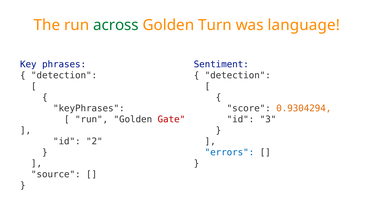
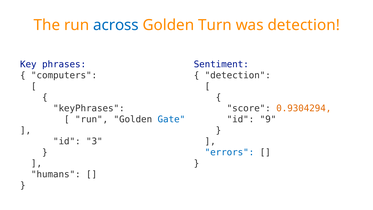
across colour: green -> blue (116, 25)
was language: language -> detection (304, 25)
detection: detection -> computers (64, 75)
Gate colour: red -> blue (171, 119)
3: 3 -> 9 (268, 119)
2: 2 -> 3 (94, 141)
source: source -> humans (56, 174)
